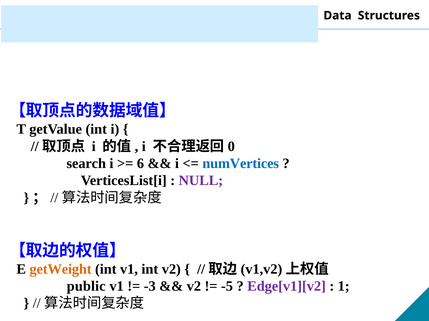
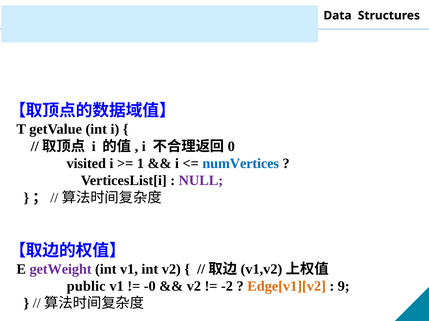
search: search -> visited (86, 164)
6: 6 -> 1 (140, 164)
getWeight colour: orange -> purple (61, 270)
-3: -3 -> -0 (150, 287)
-5: -5 -> -2 (227, 287)
Edge[v1][v2 colour: purple -> orange (287, 287)
1: 1 -> 9 (344, 287)
